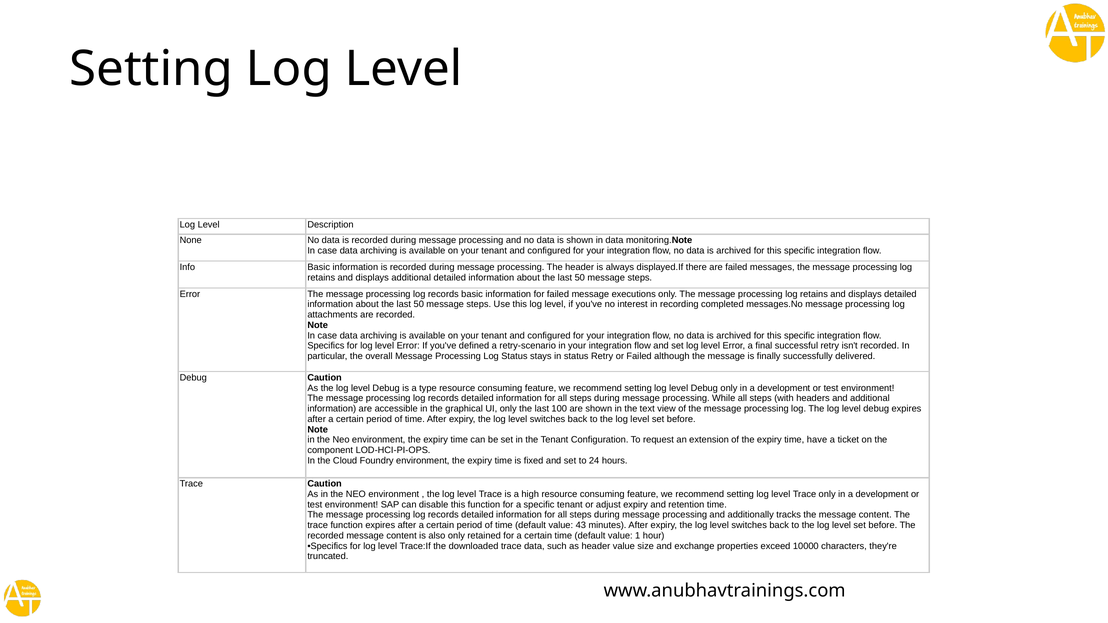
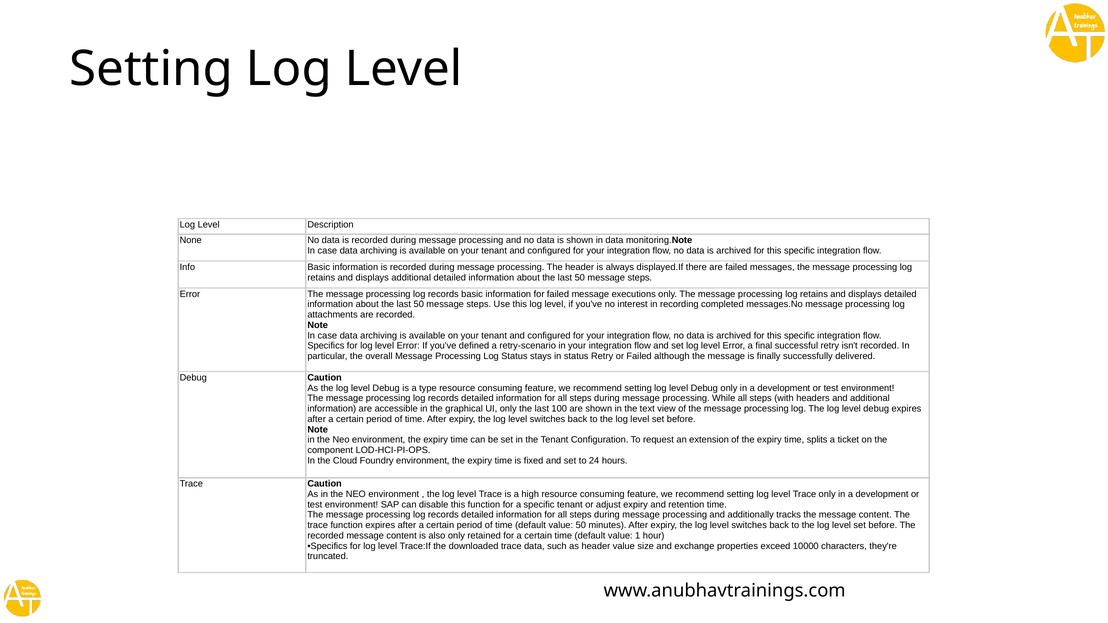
have: have -> splits (817, 440)
value 43: 43 -> 50 (581, 526)
